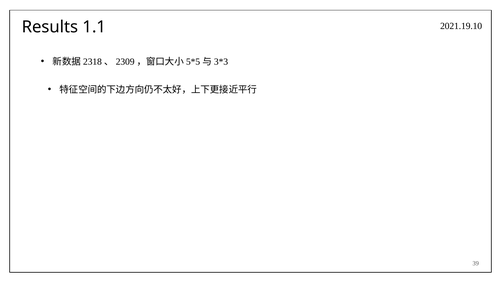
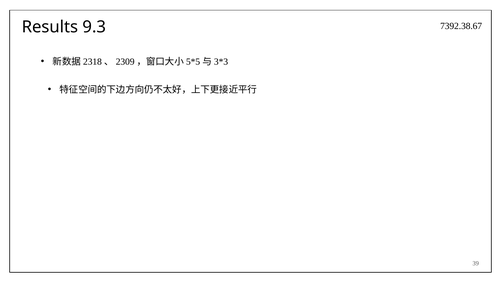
2021.19.10: 2021.19.10 -> 7392.38.67 (461, 26)
1.1: 1.1 -> 9.3 (94, 27)
